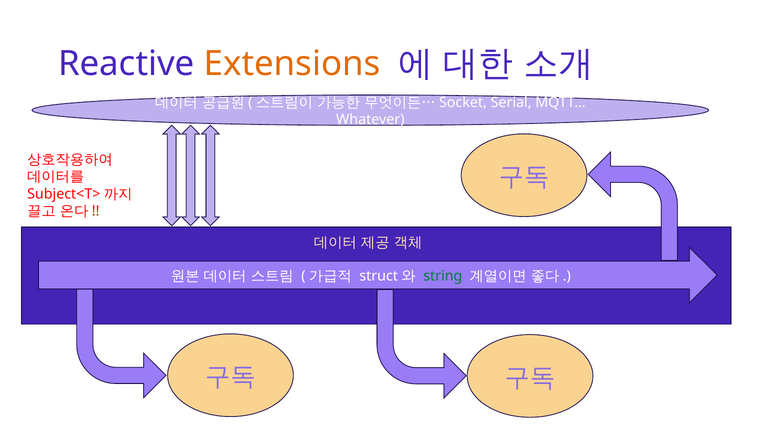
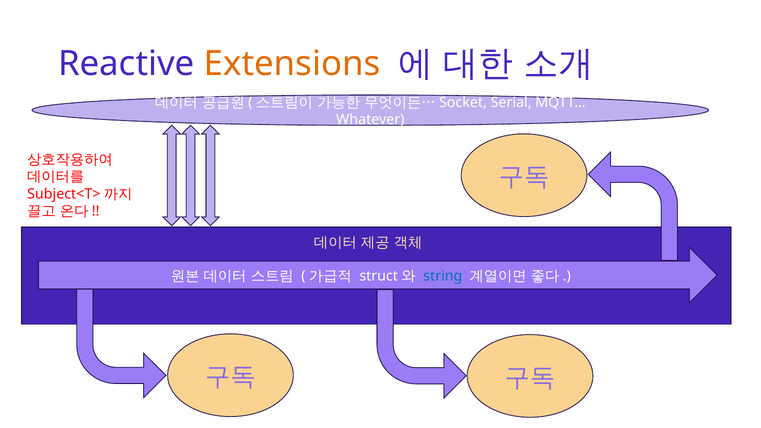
string colour: green -> blue (443, 276)
